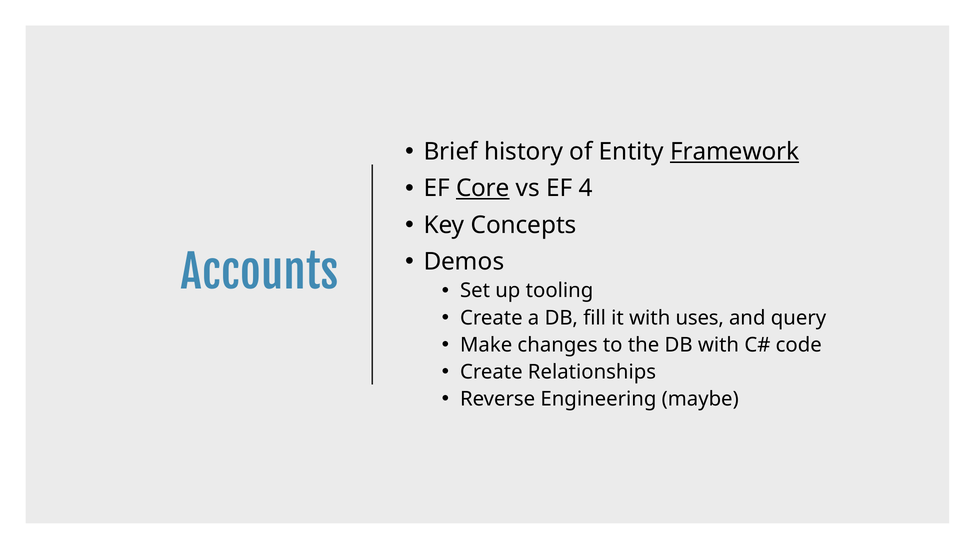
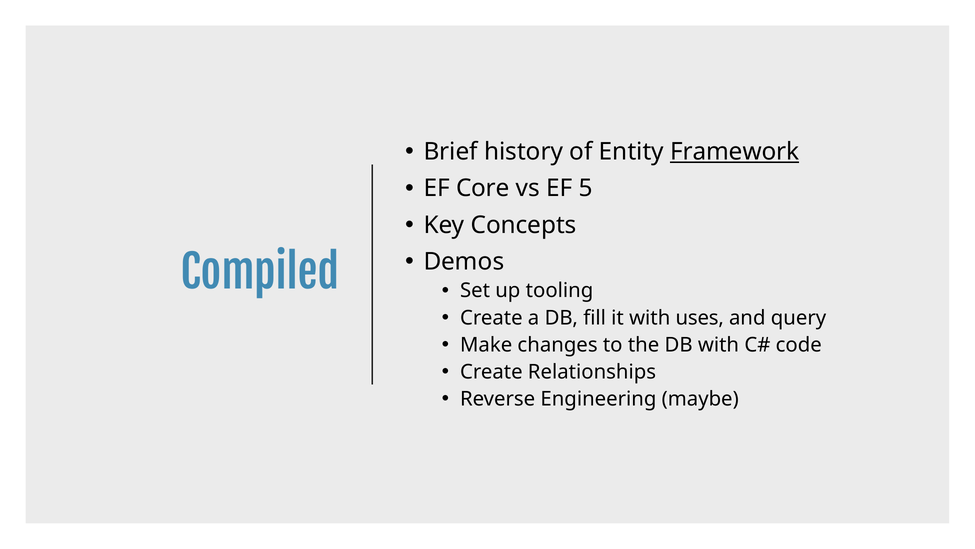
Core underline: present -> none (483, 188)
4: 4 -> 5 (586, 188)
Accounts: Accounts -> Compiled (260, 274)
